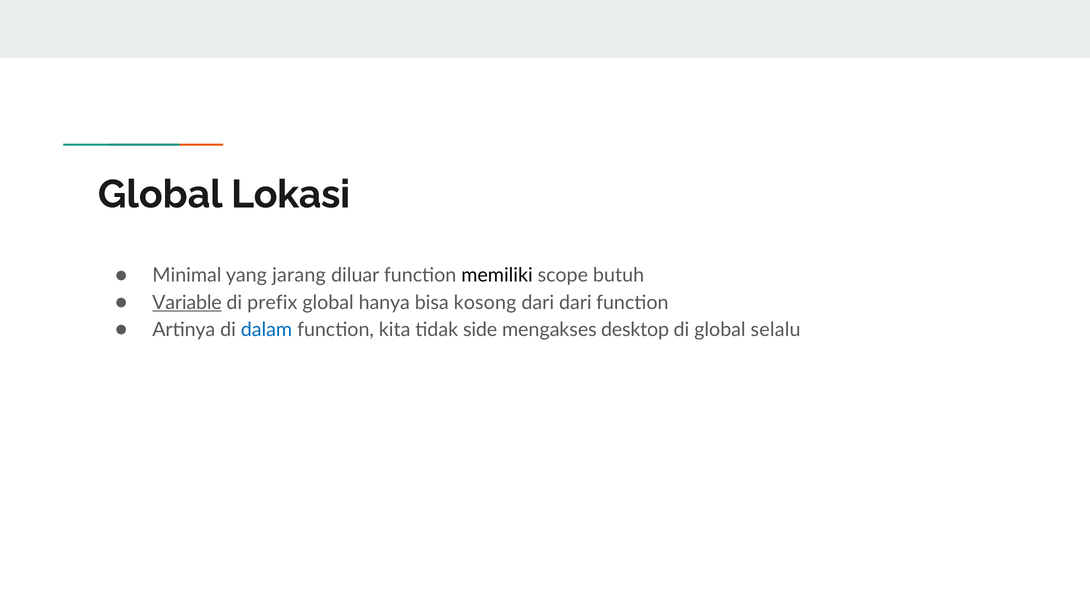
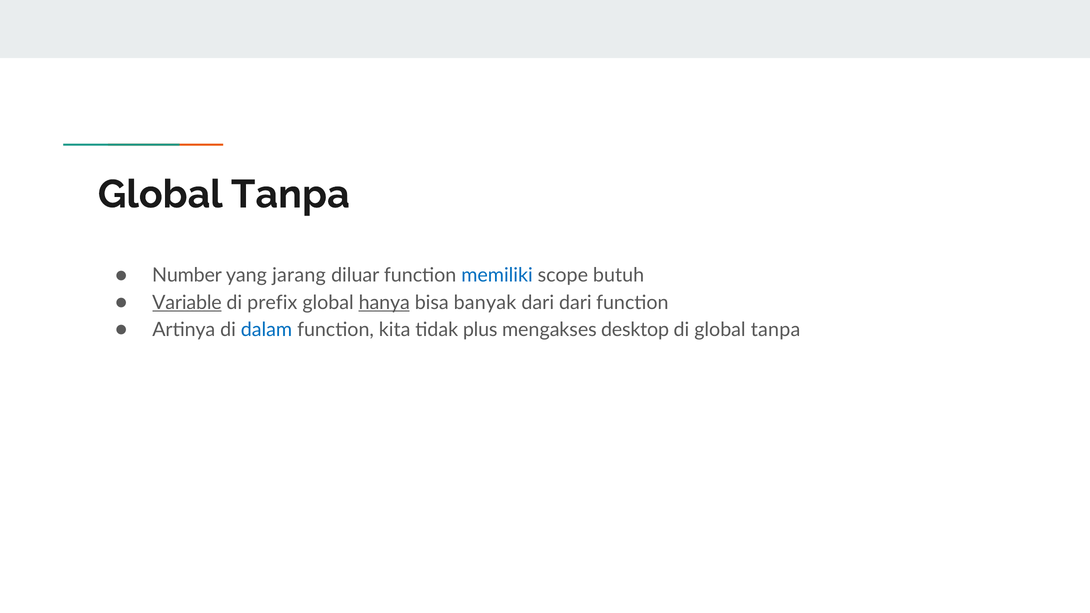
Lokasi: Lokasi -> Tanpa (290, 194)
Minimal: Minimal -> Number (187, 275)
memiliki colour: black -> blue (497, 275)
hanya underline: none -> present (384, 303)
kosong: kosong -> banyak (485, 303)
side: side -> plus (480, 330)
di global selalu: selalu -> tanpa (776, 330)
